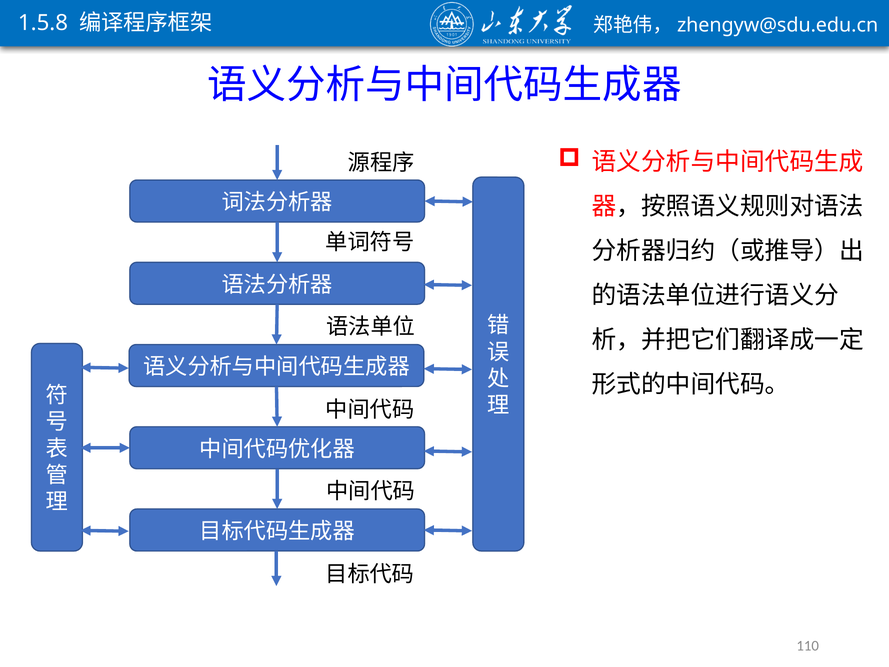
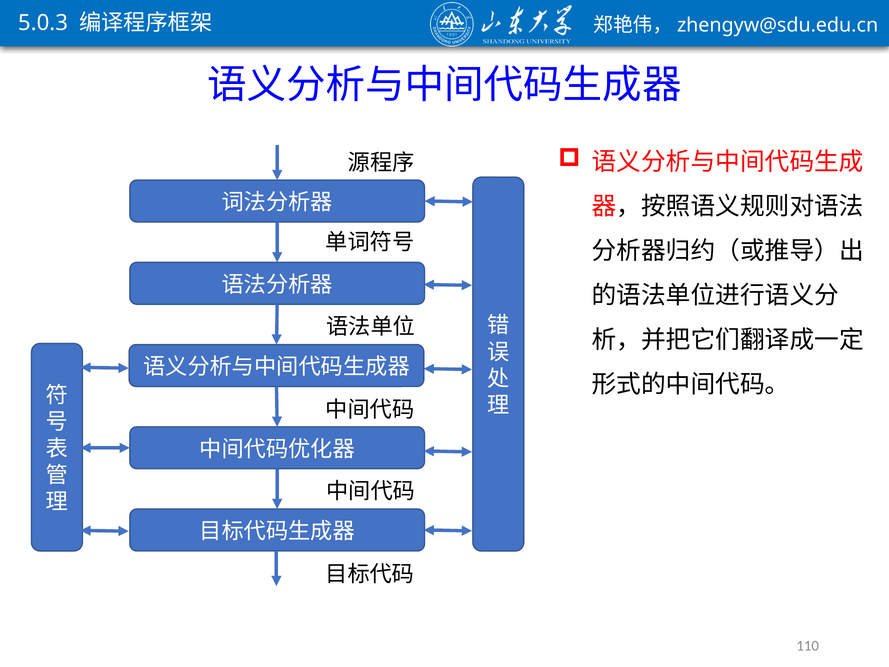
1.5.8: 1.5.8 -> 5.0.3 (43, 23)
